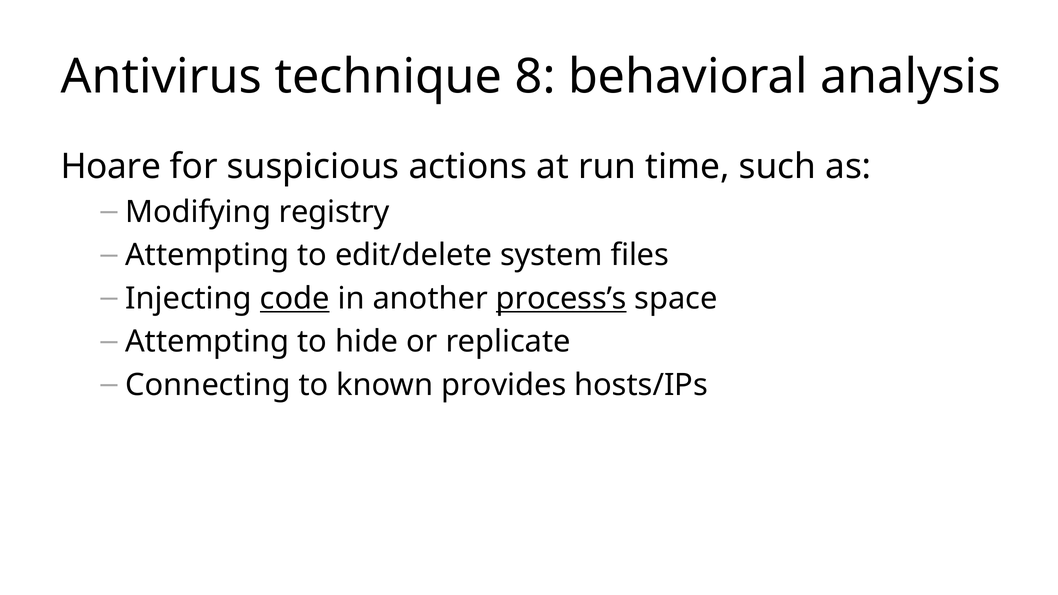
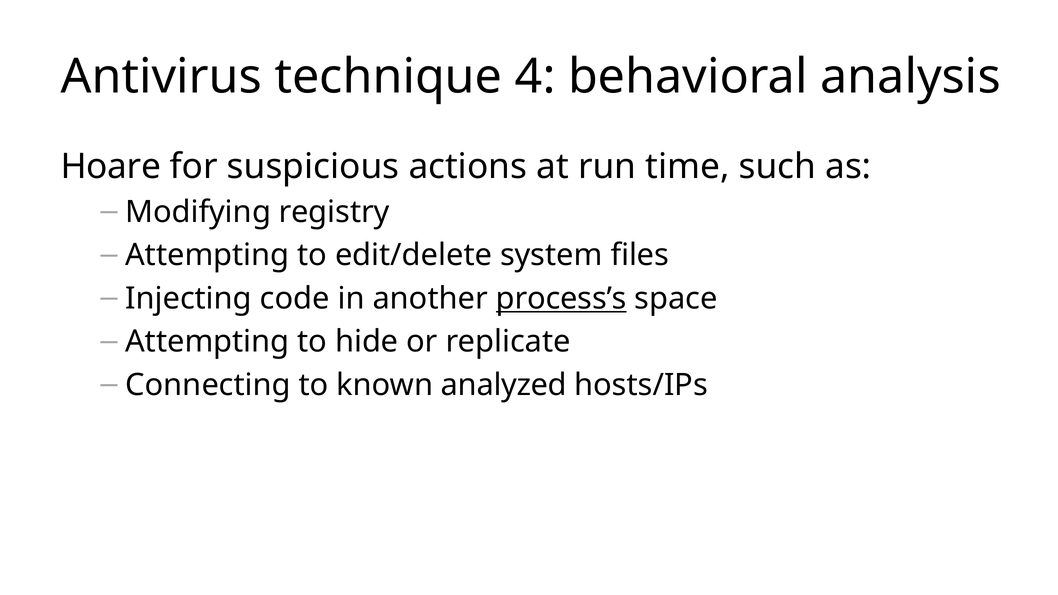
8: 8 -> 4 (535, 77)
code underline: present -> none (295, 298)
provides: provides -> analyzed (504, 385)
